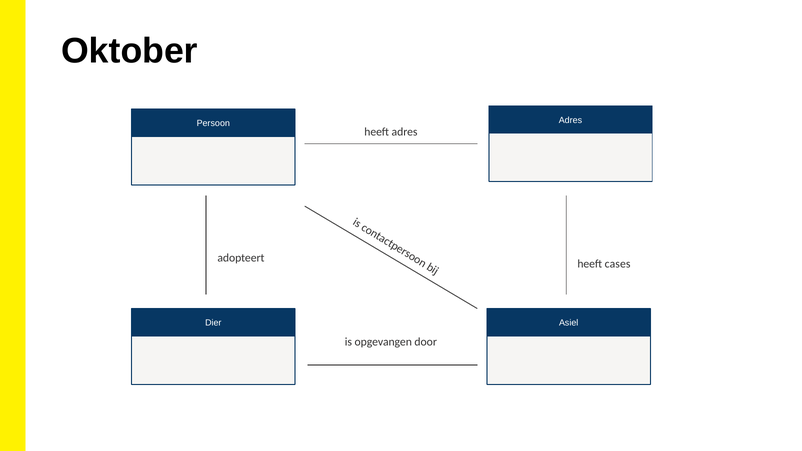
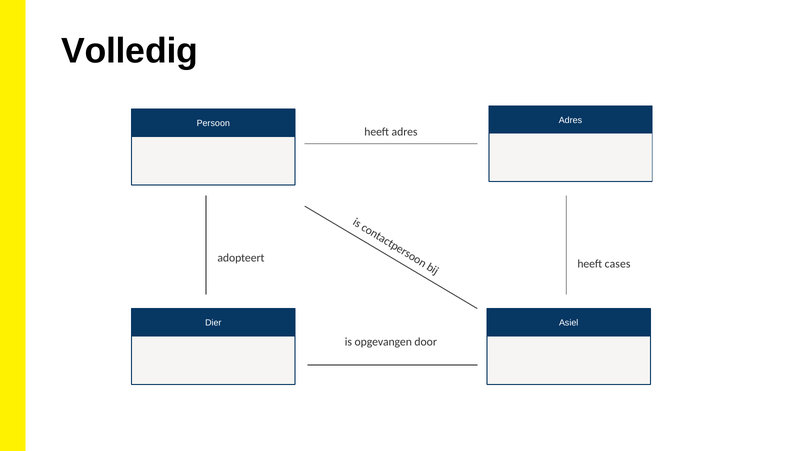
Oktober: Oktober -> Volledig (130, 51)
